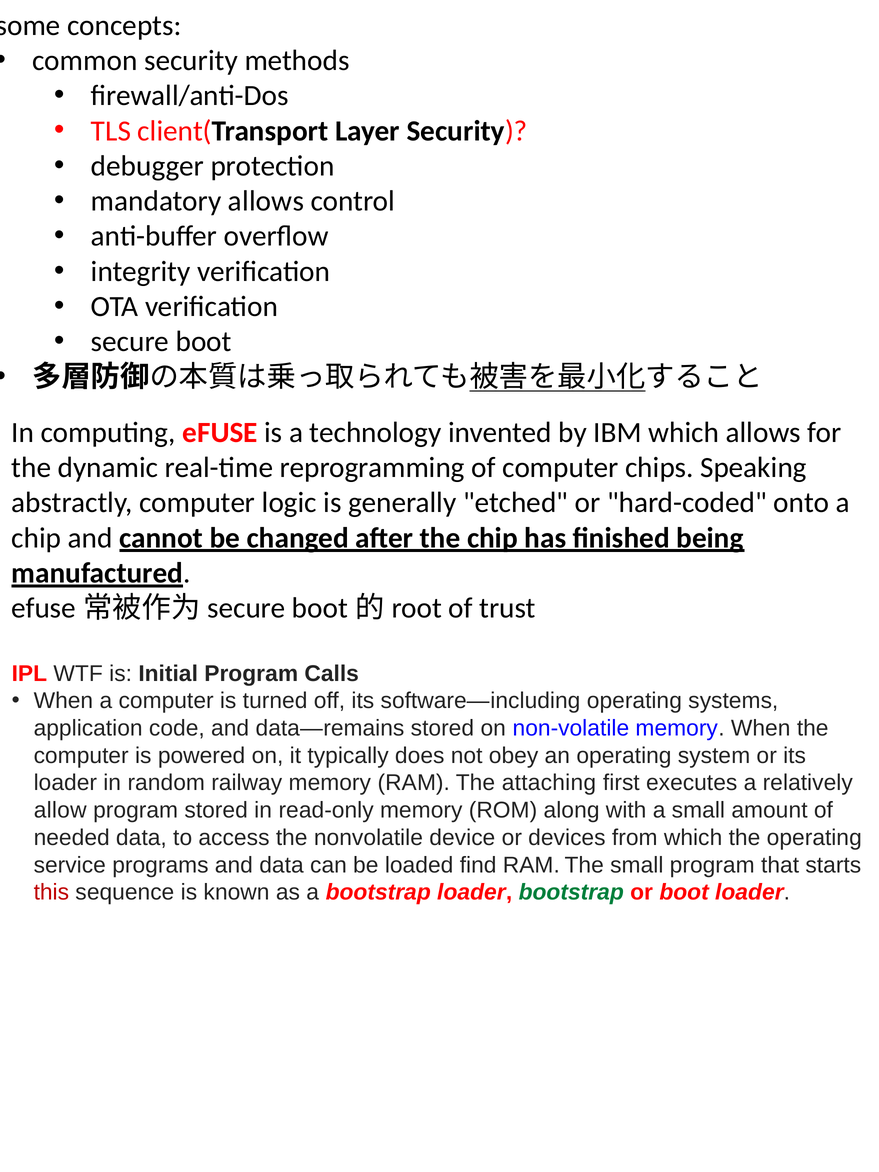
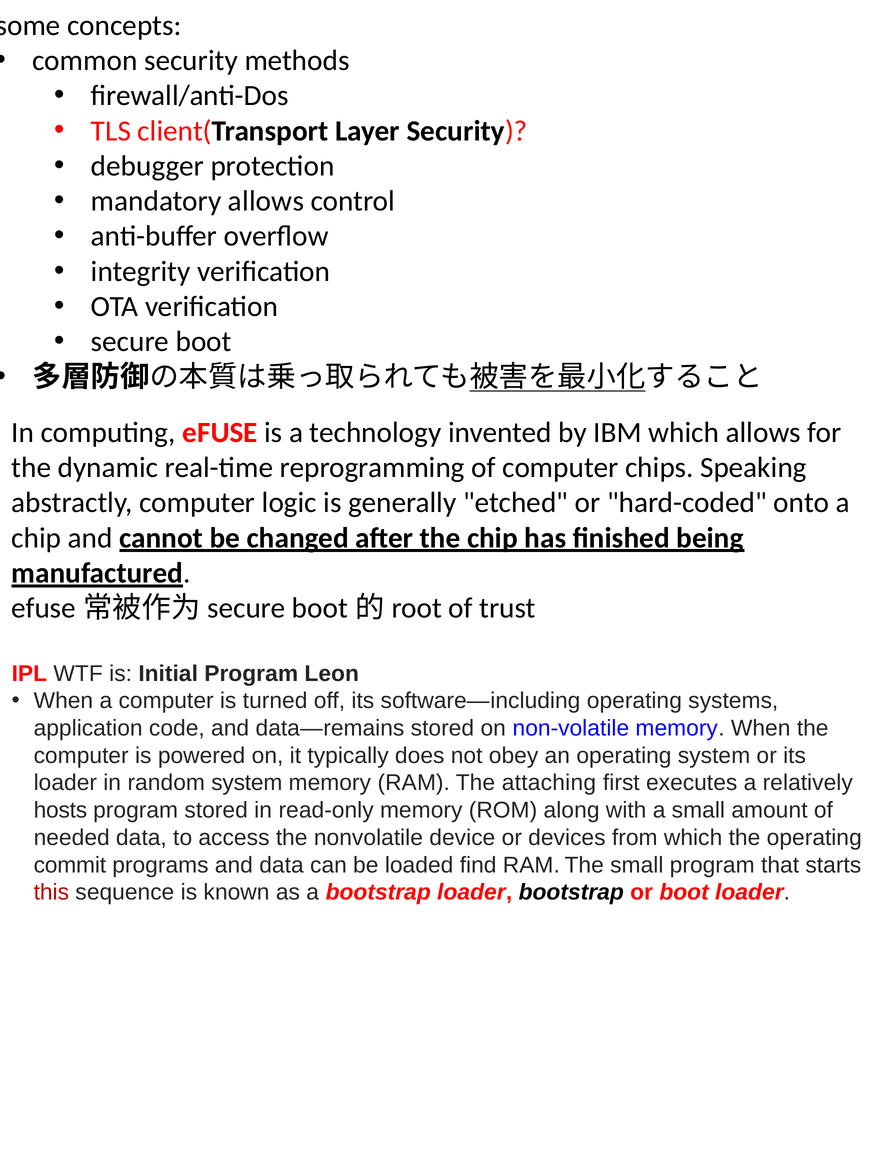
Calls: Calls -> Leon (332, 673)
random railway: railway -> system (247, 783)
allow: allow -> hosts (60, 810)
service: service -> commit (70, 865)
bootstrap colour: green -> black (571, 892)
